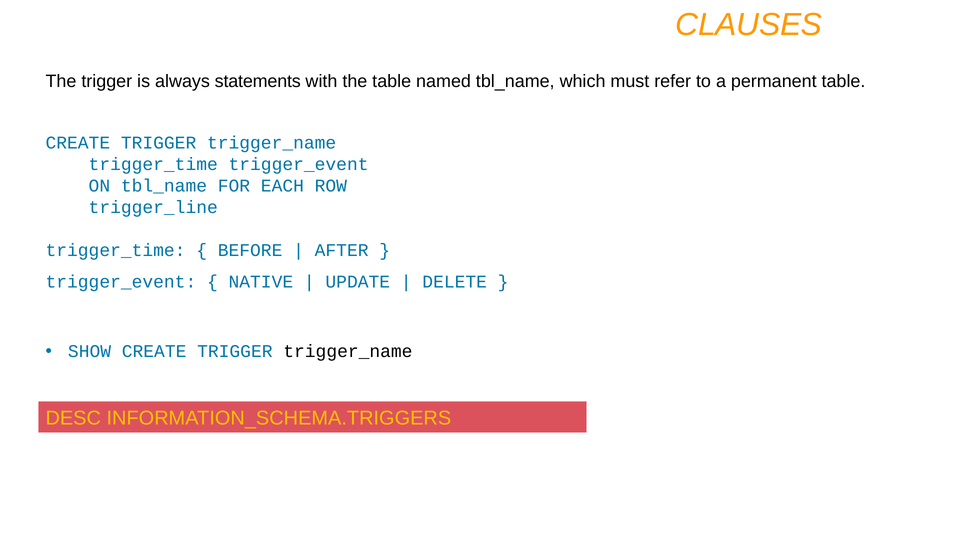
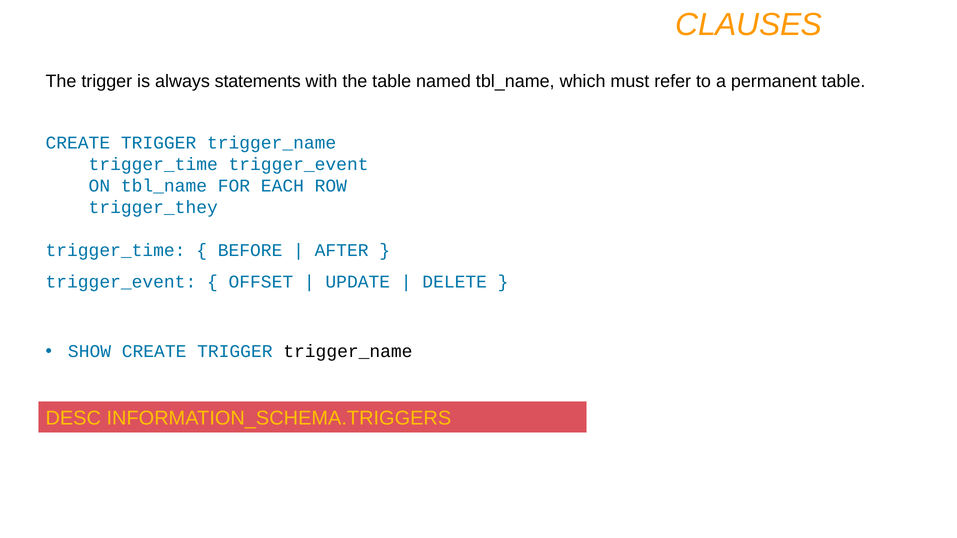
trigger_line: trigger_line -> trigger_they (153, 208)
NATIVE: NATIVE -> OFFSET (261, 282)
